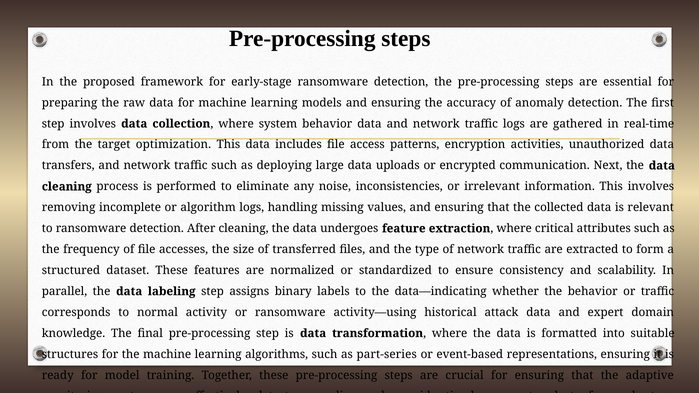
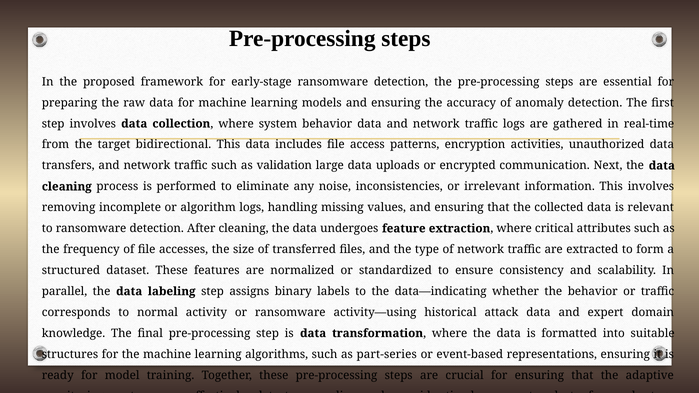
optimization: optimization -> bidirectional (174, 145)
deploying: deploying -> validation (284, 166)
